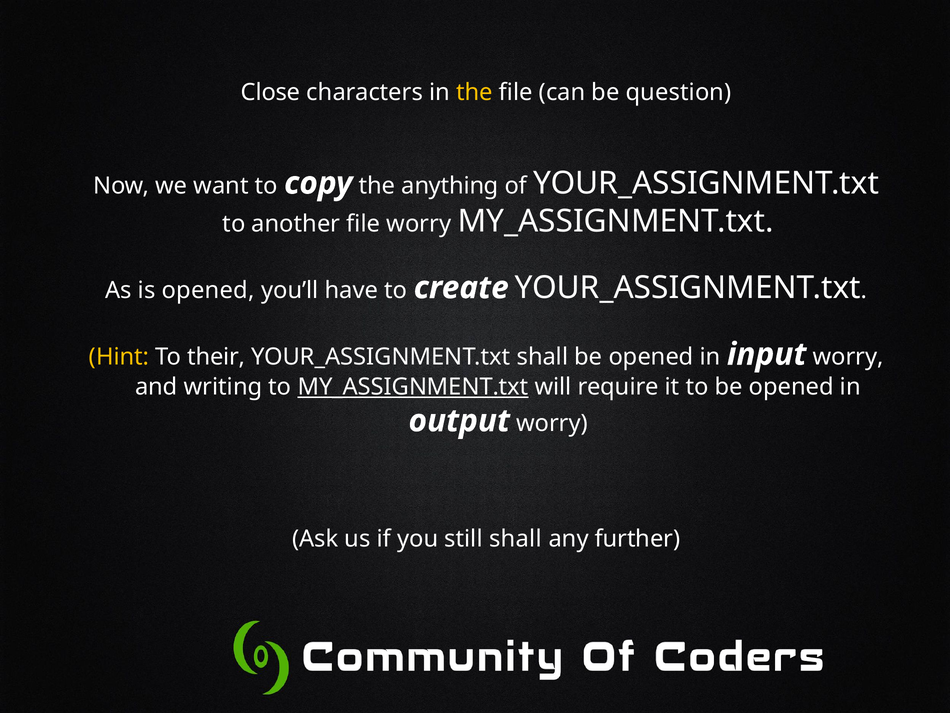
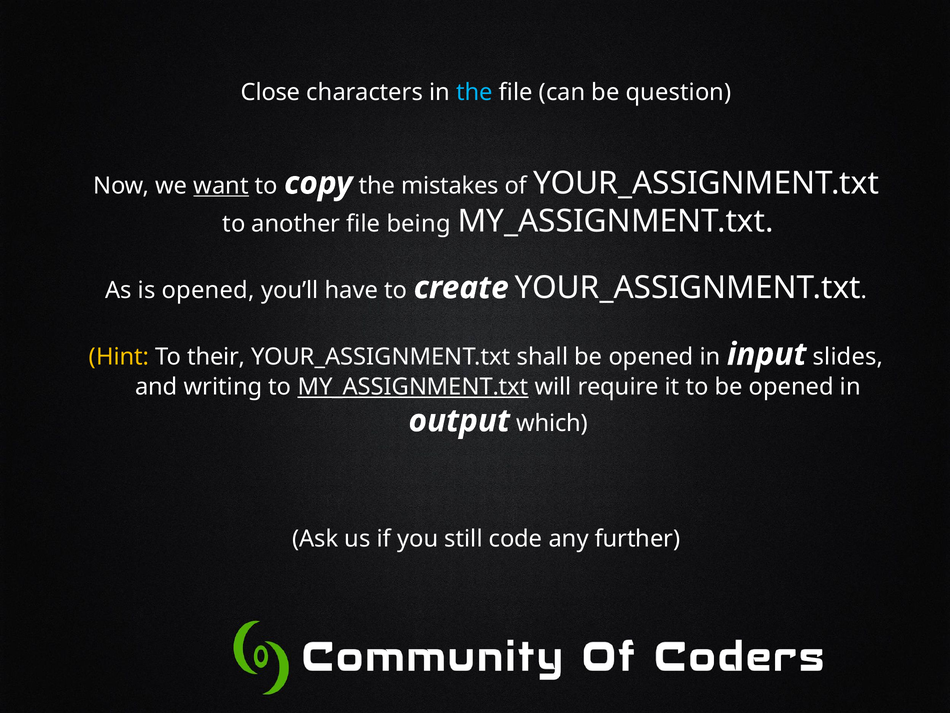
the colour: yellow -> light blue (474, 92)
want underline: none -> present (221, 186)
anything: anything -> mistakes (450, 186)
file worry: worry -> being (419, 224)
input worry: worry -> slides (848, 357)
output worry: worry -> which (552, 423)
still shall: shall -> code (516, 539)
